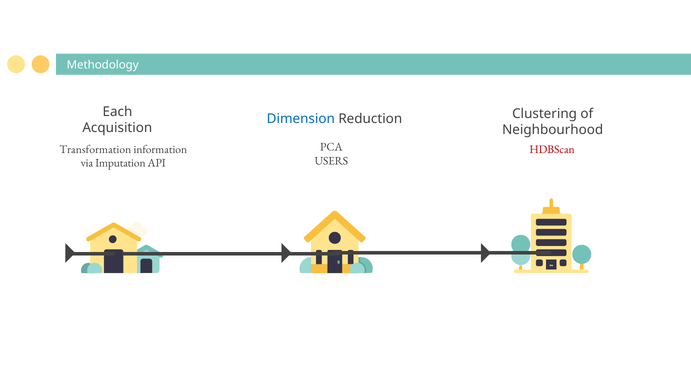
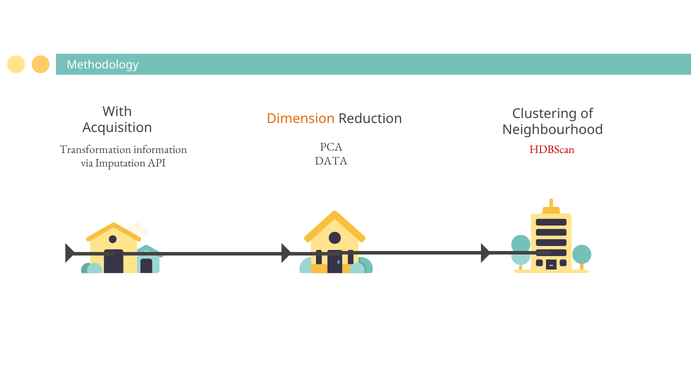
Each: Each -> With (117, 112)
Dimension colour: blue -> orange (301, 119)
USERS: USERS -> DATA (331, 161)
